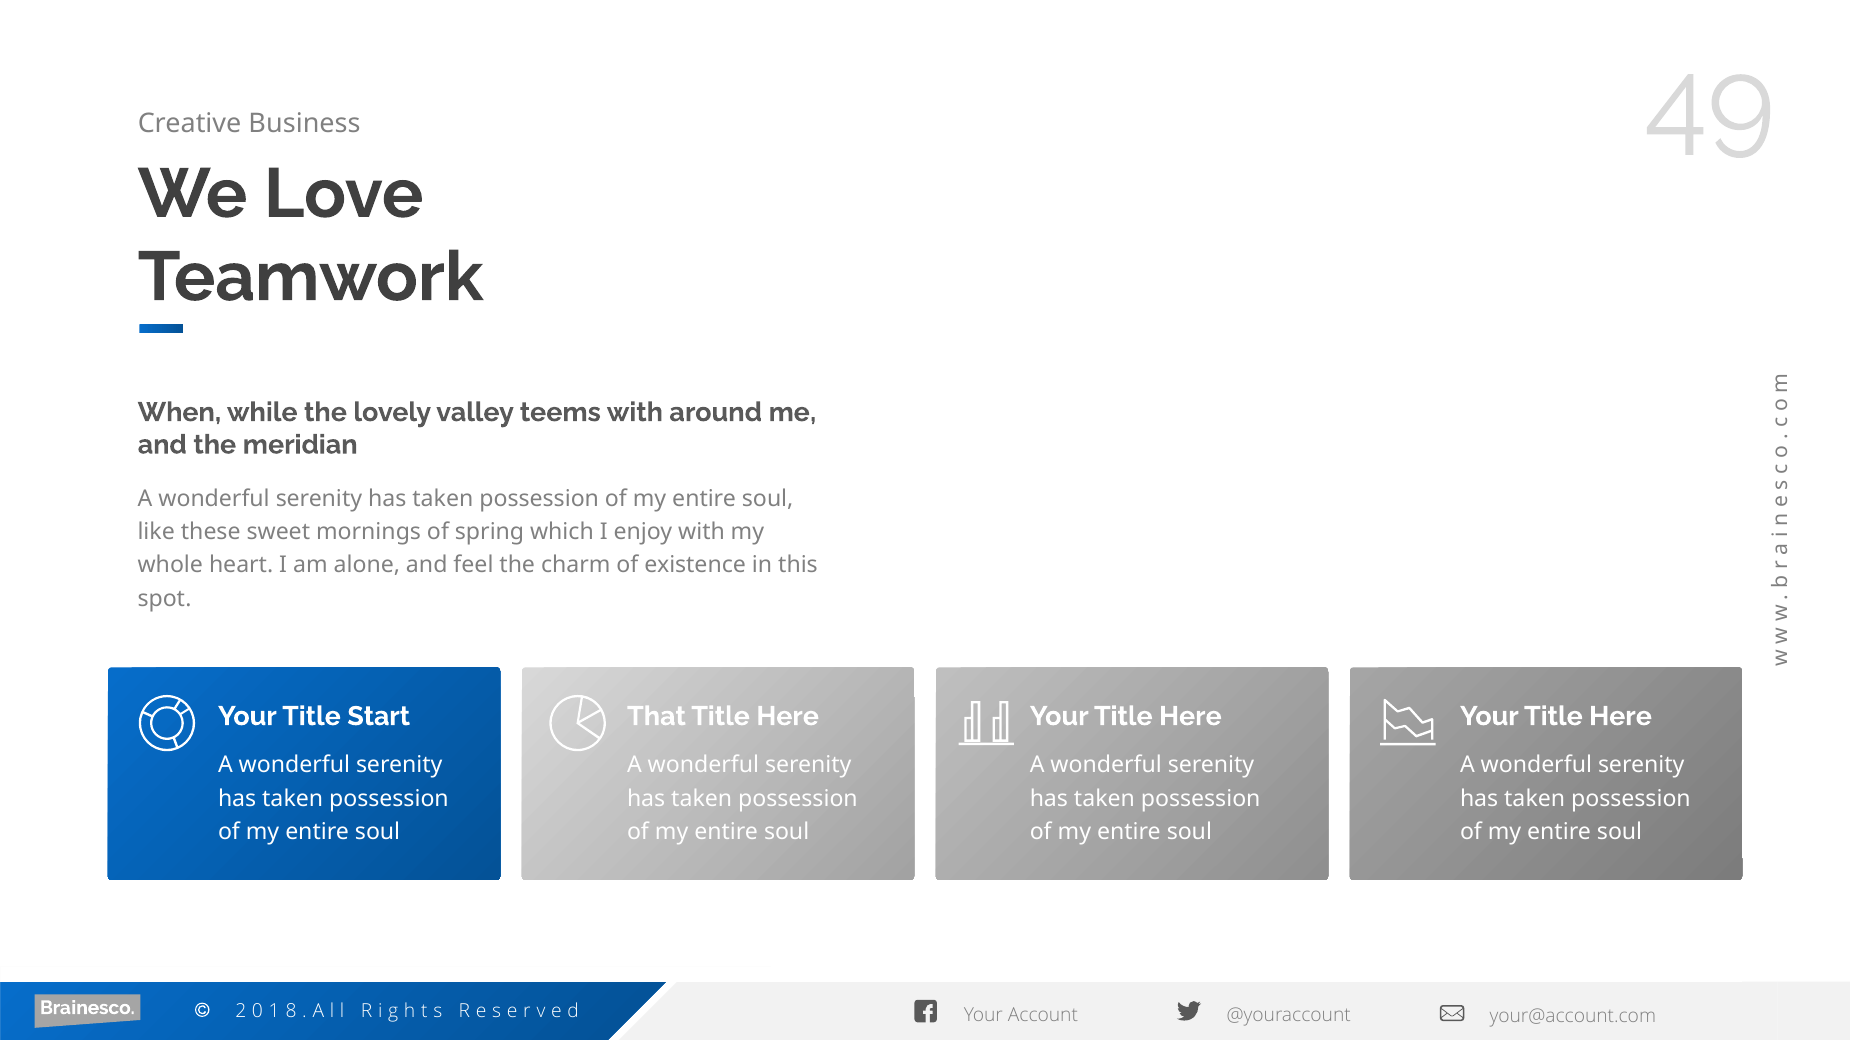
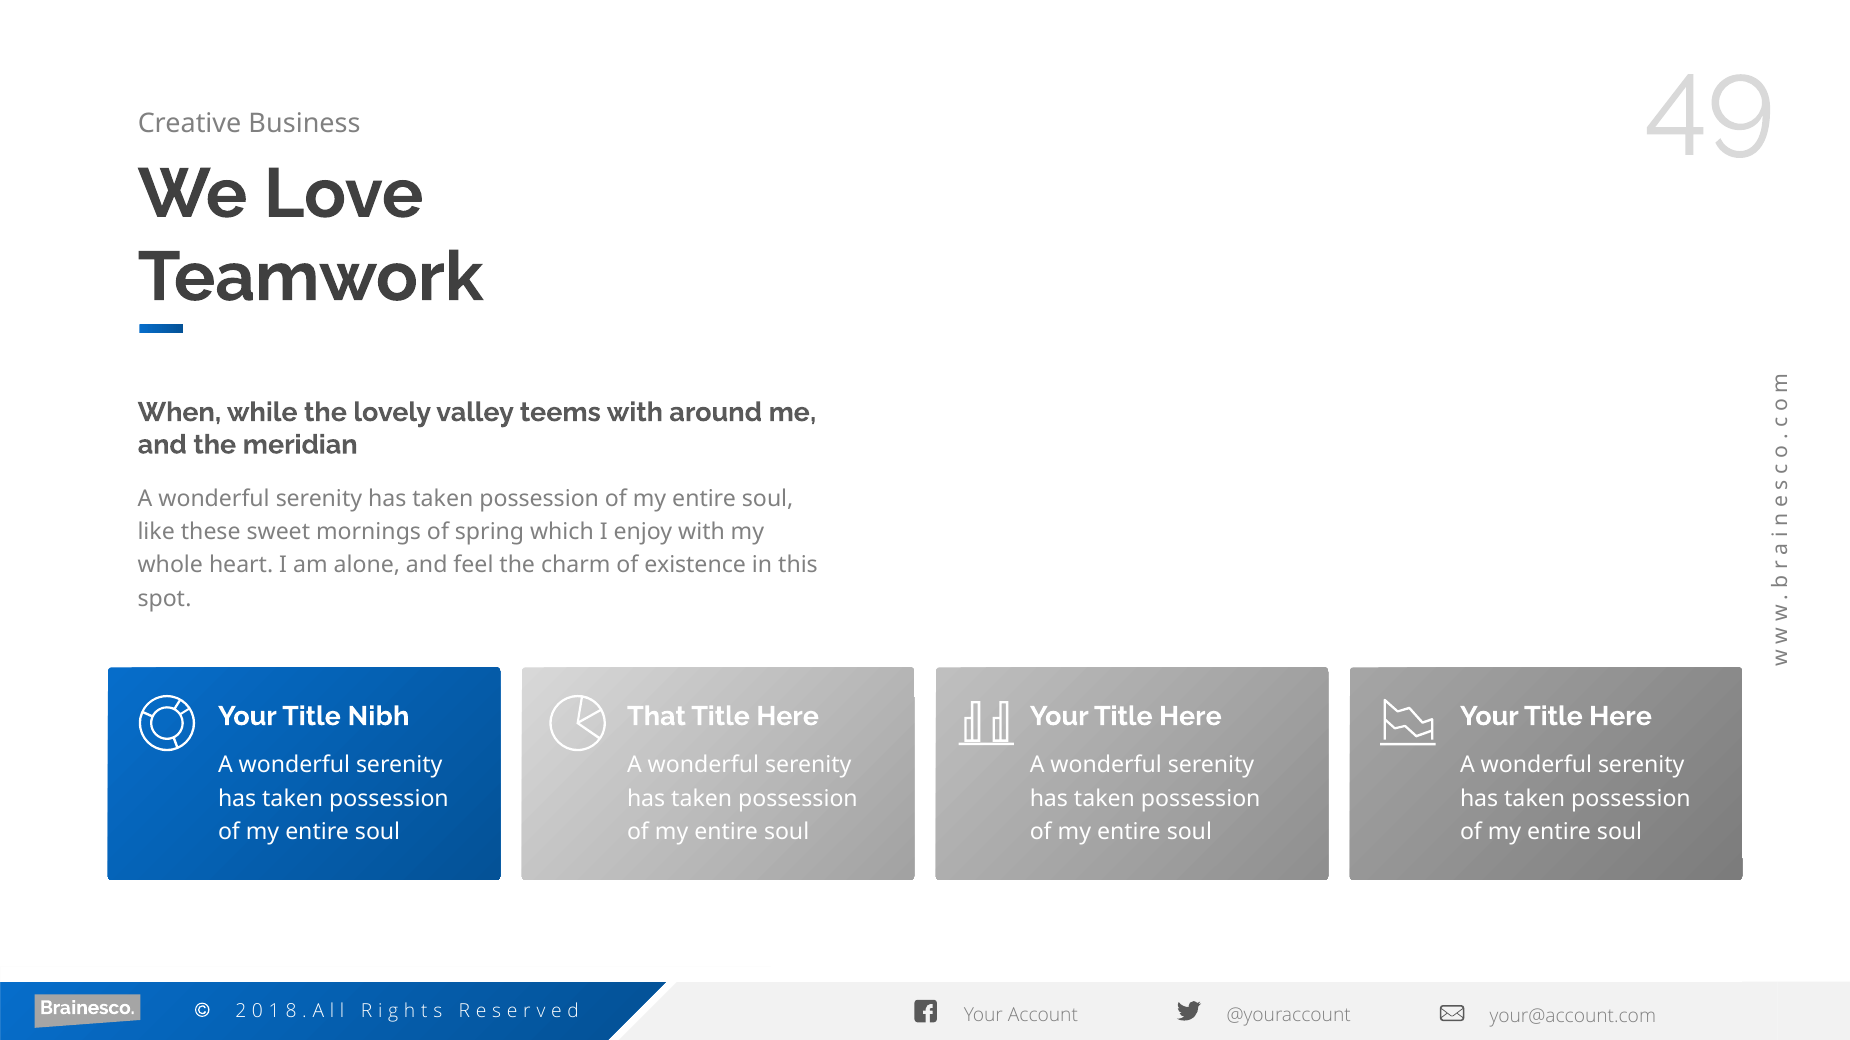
Start: Start -> Nibh (378, 717)
